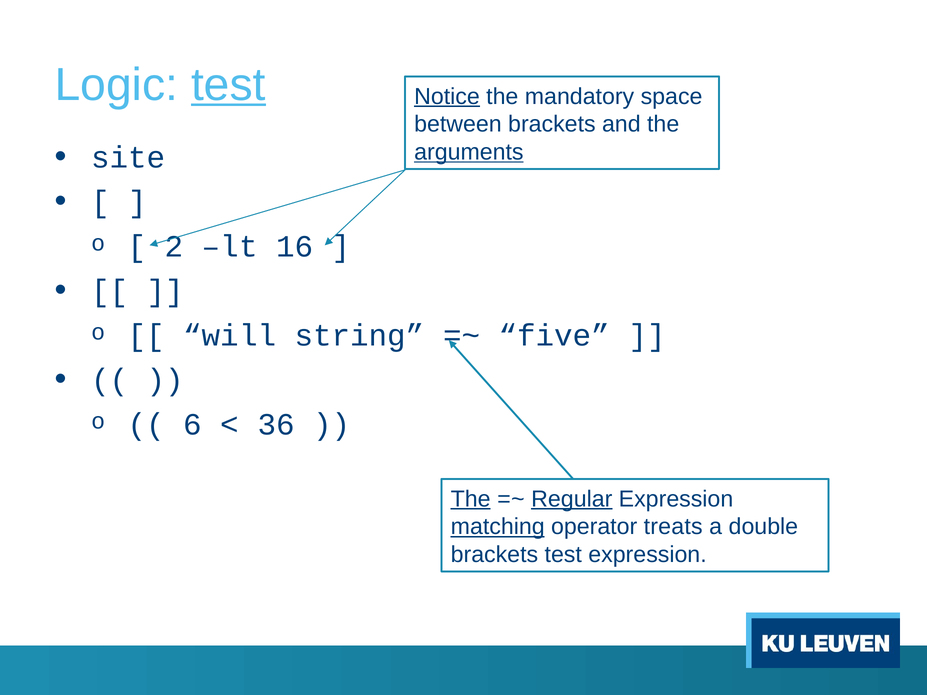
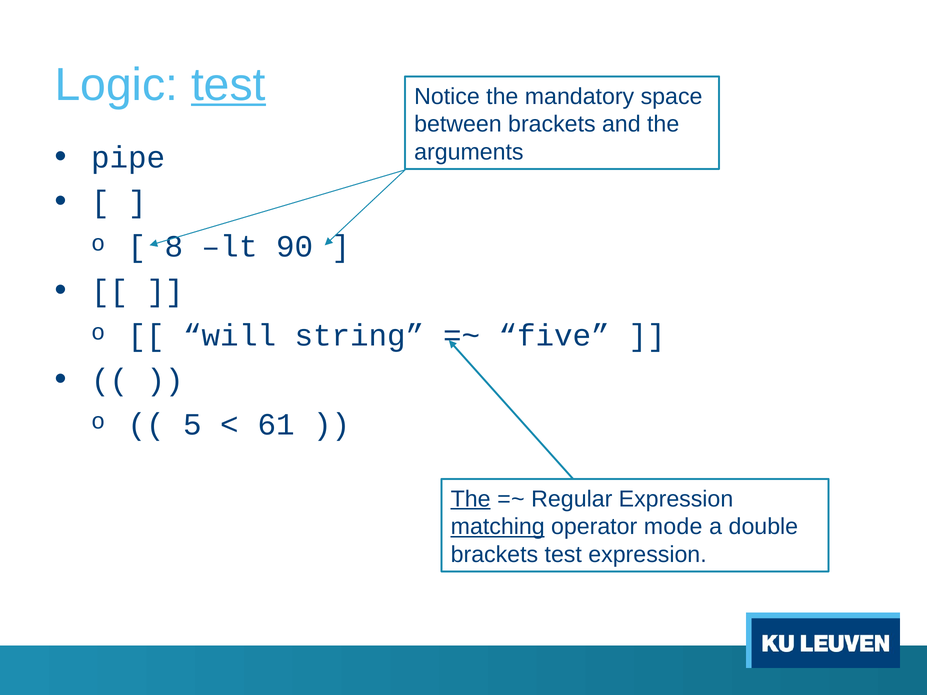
Notice underline: present -> none (447, 96)
site: site -> pipe (128, 158)
arguments underline: present -> none (469, 152)
2: 2 -> 8 (174, 247)
16: 16 -> 90 (295, 247)
6: 6 -> 5 (193, 425)
36: 36 -> 61 (276, 425)
Regular underline: present -> none (572, 499)
treats: treats -> mode (673, 527)
